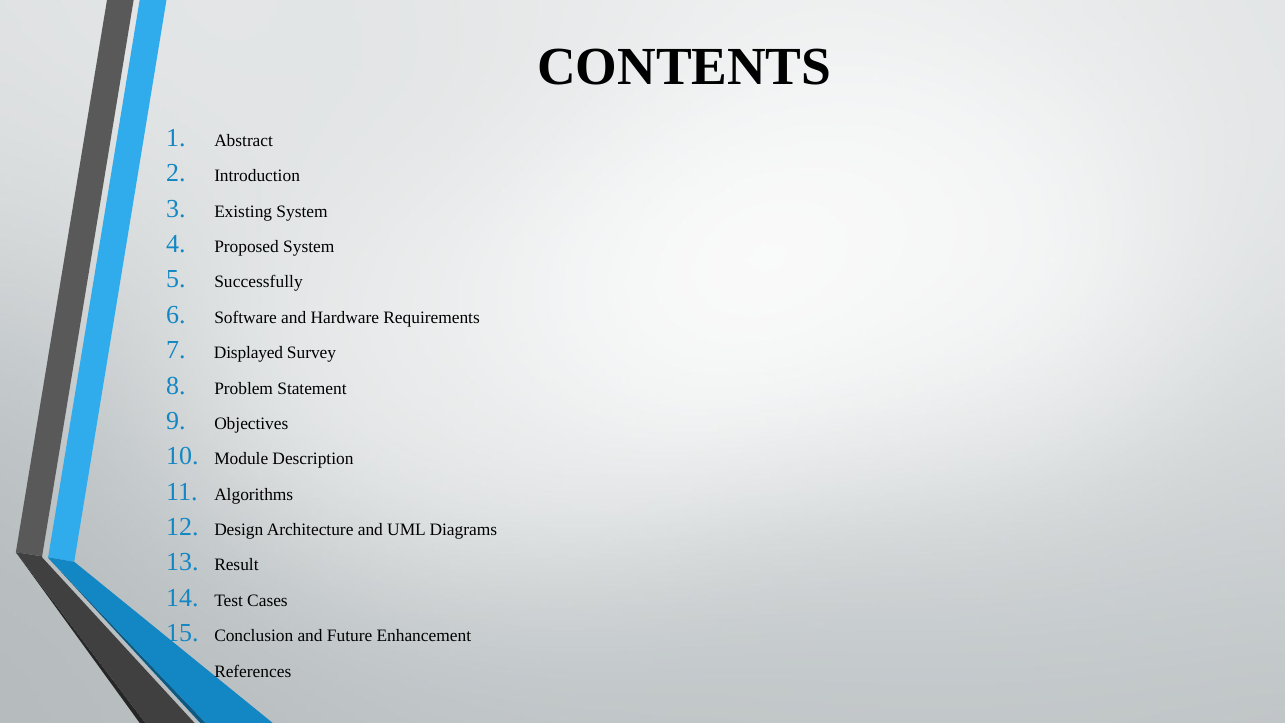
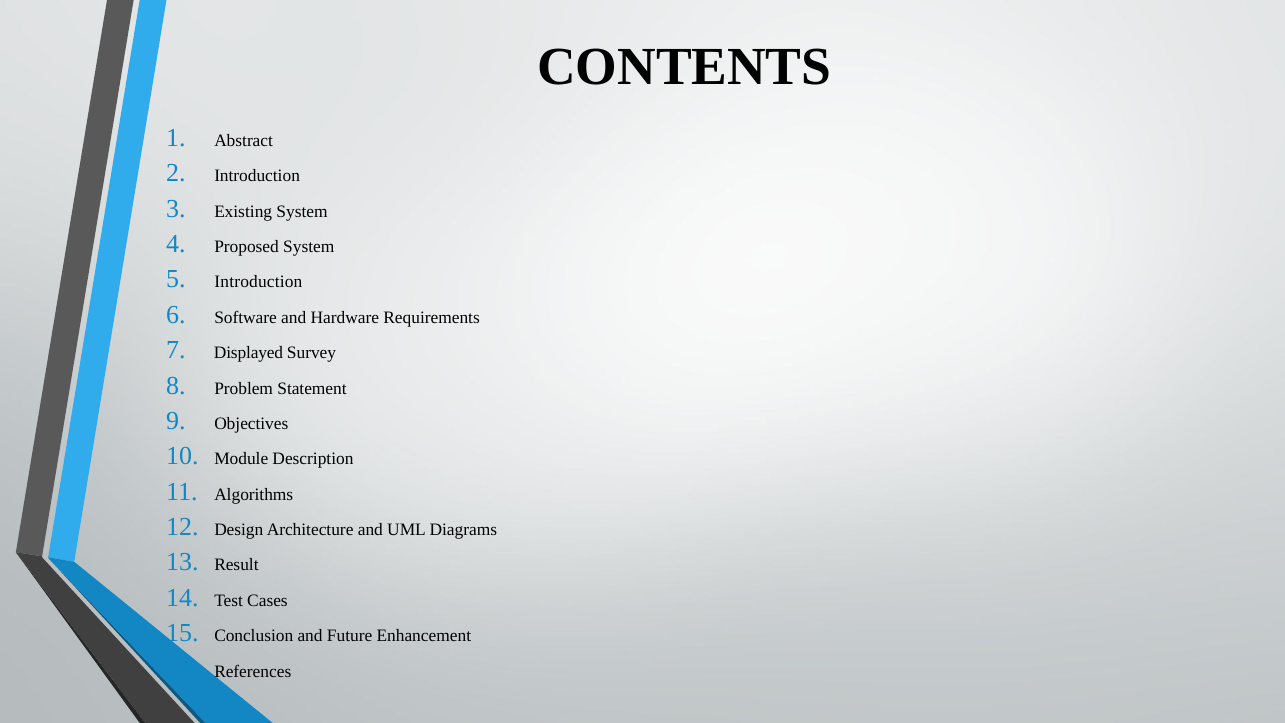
Successfully: Successfully -> Introduction (258, 282)
